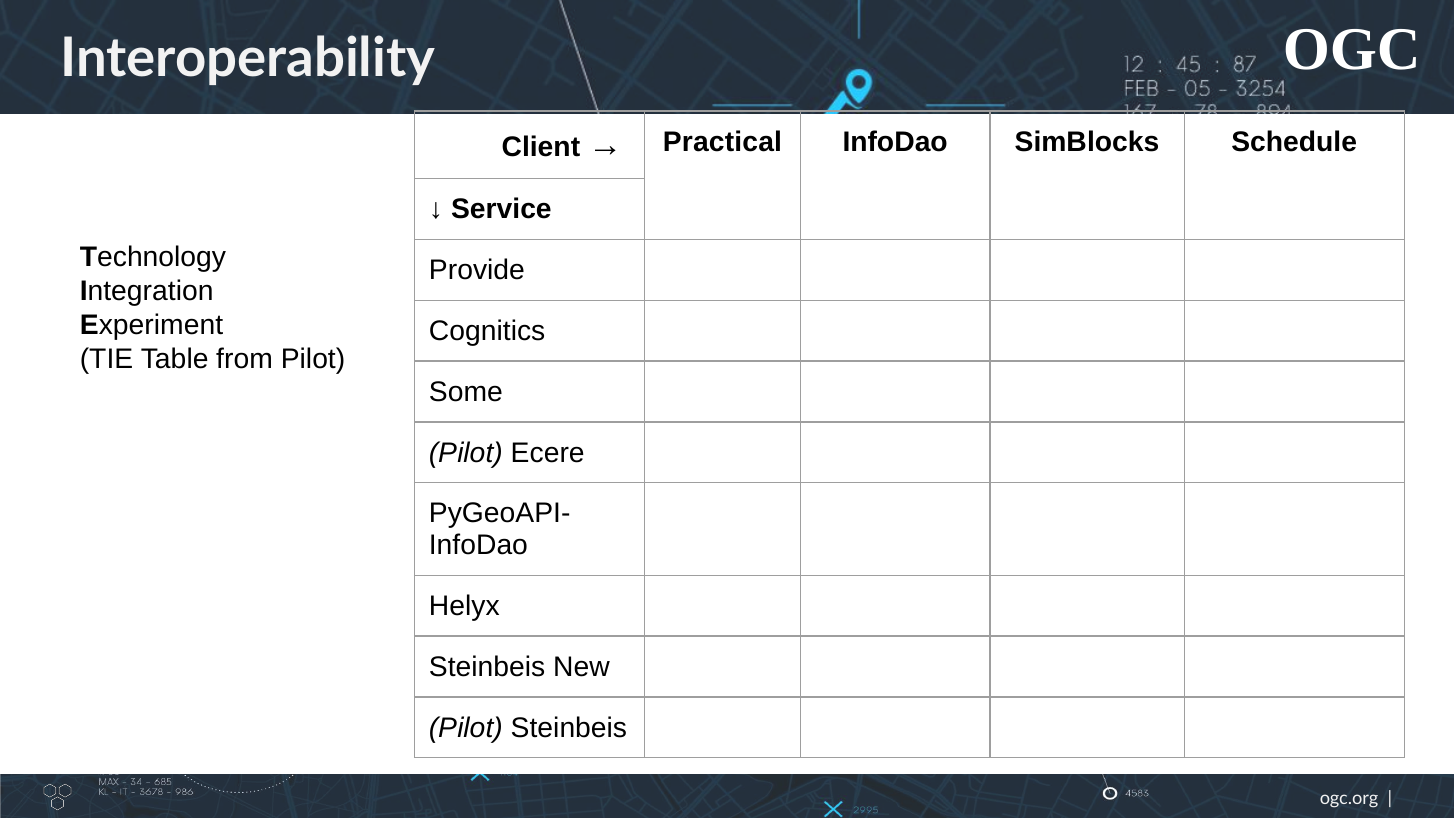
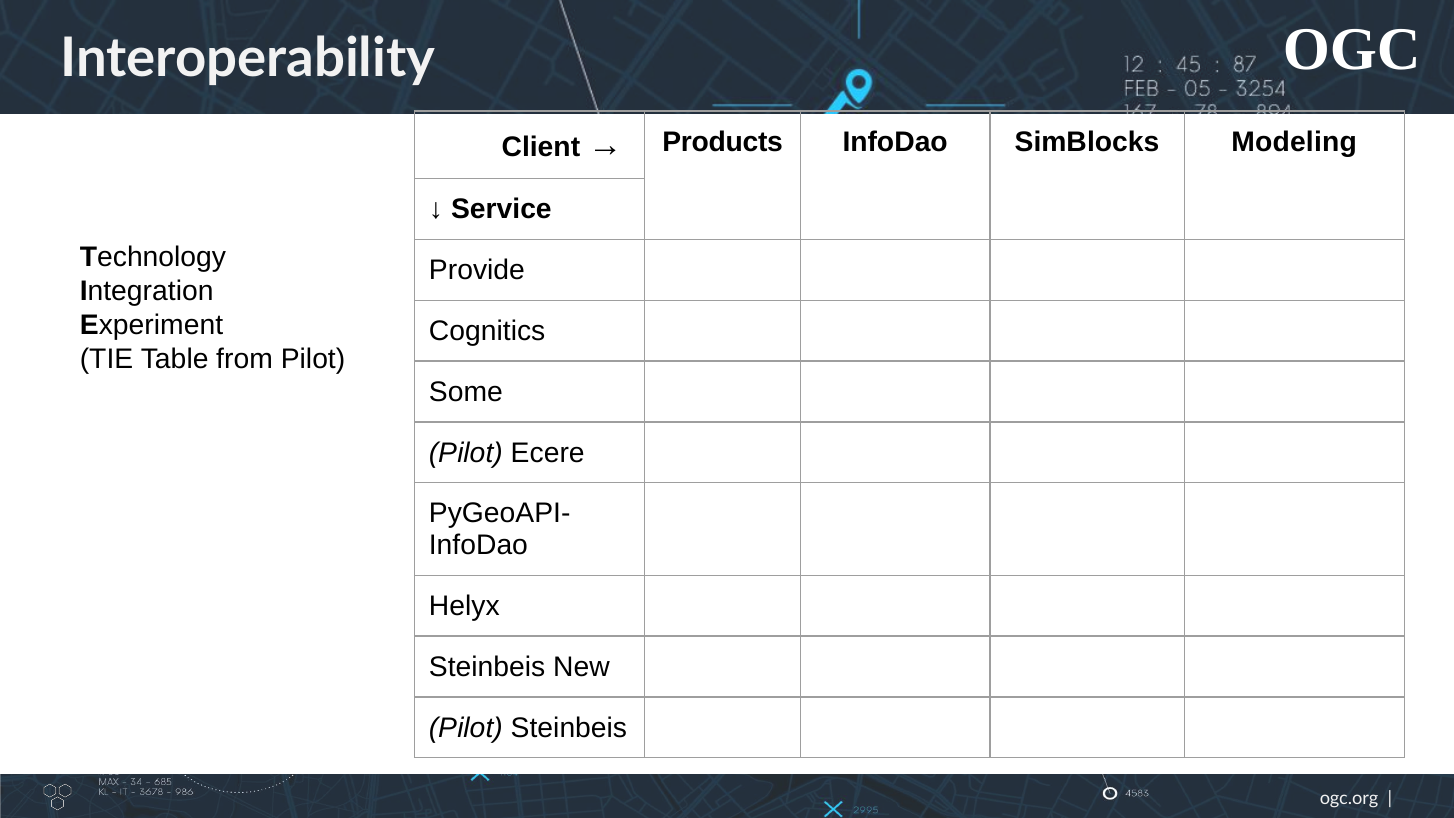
Practical: Practical -> Products (723, 142)
Schedule: Schedule -> Modeling (1294, 142)
